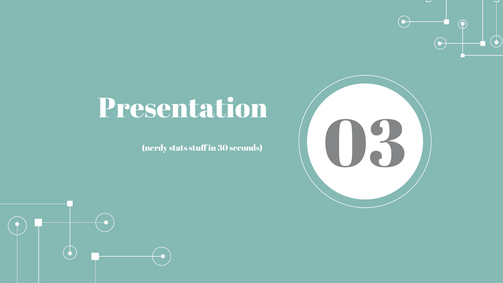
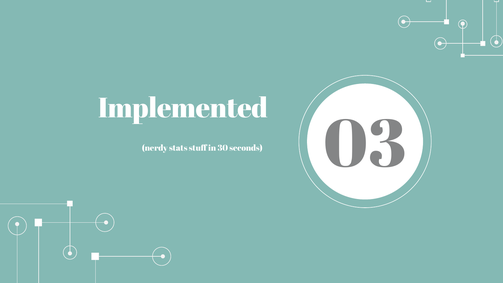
Presentation: Presentation -> Implemented (183, 108)
